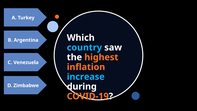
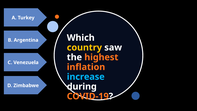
country colour: light blue -> yellow (84, 47)
